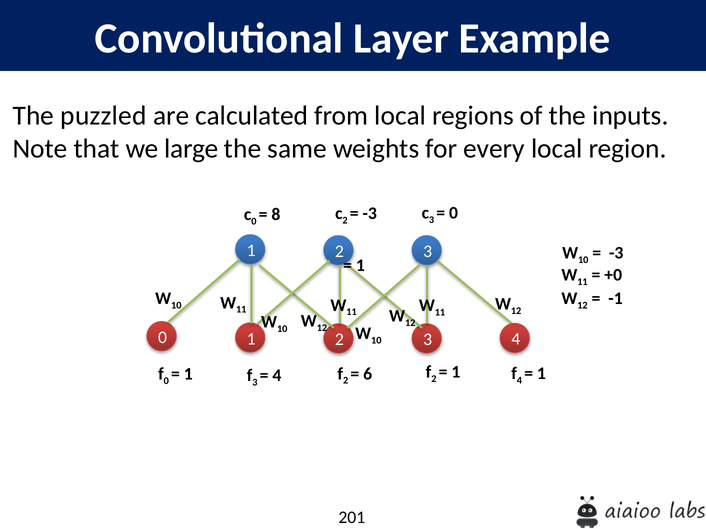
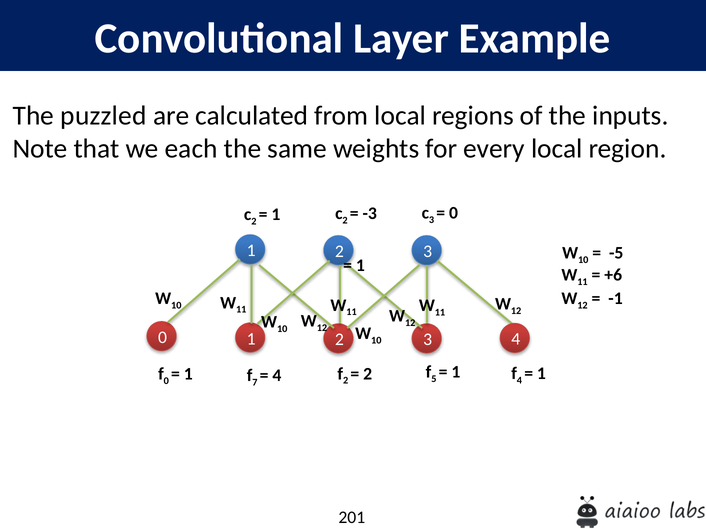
large: large -> each (191, 149)
0: 0 -> 2 (254, 222)
8: 8 -> 1 (276, 215)
-3: -3 -> -5 (616, 253)
+0: +0 -> +6 (613, 275)
3: 3 -> 7 (255, 383)
6: 6 -> 2 (368, 374)
2: 2 -> 5 (434, 379)
